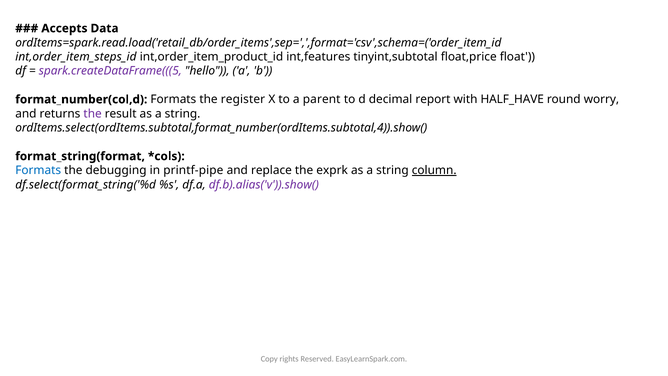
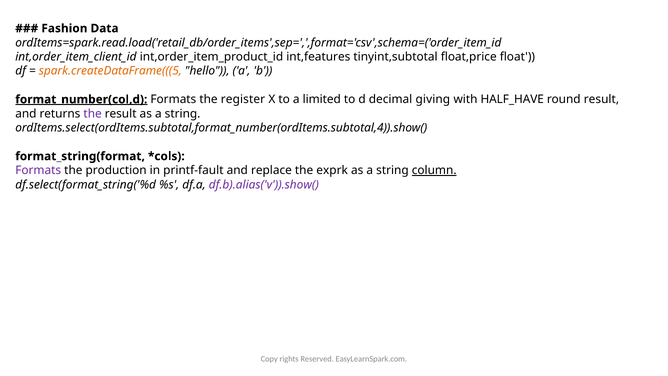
Accepts: Accepts -> Fashion (64, 28)
int,order_item_steps_id: int,order_item_steps_id -> int,order_item_client_id (76, 57)
spark.createDataFrame(((5 colour: purple -> orange (110, 71)
format_number(col,d underline: none -> present (81, 99)
parent: parent -> limited (322, 99)
report: report -> giving (433, 99)
round worry: worry -> result (601, 99)
Formats colour: blue -> purple (38, 170)
debugging: debugging -> production (116, 170)
printf-pipe: printf-pipe -> printf-fault (193, 170)
